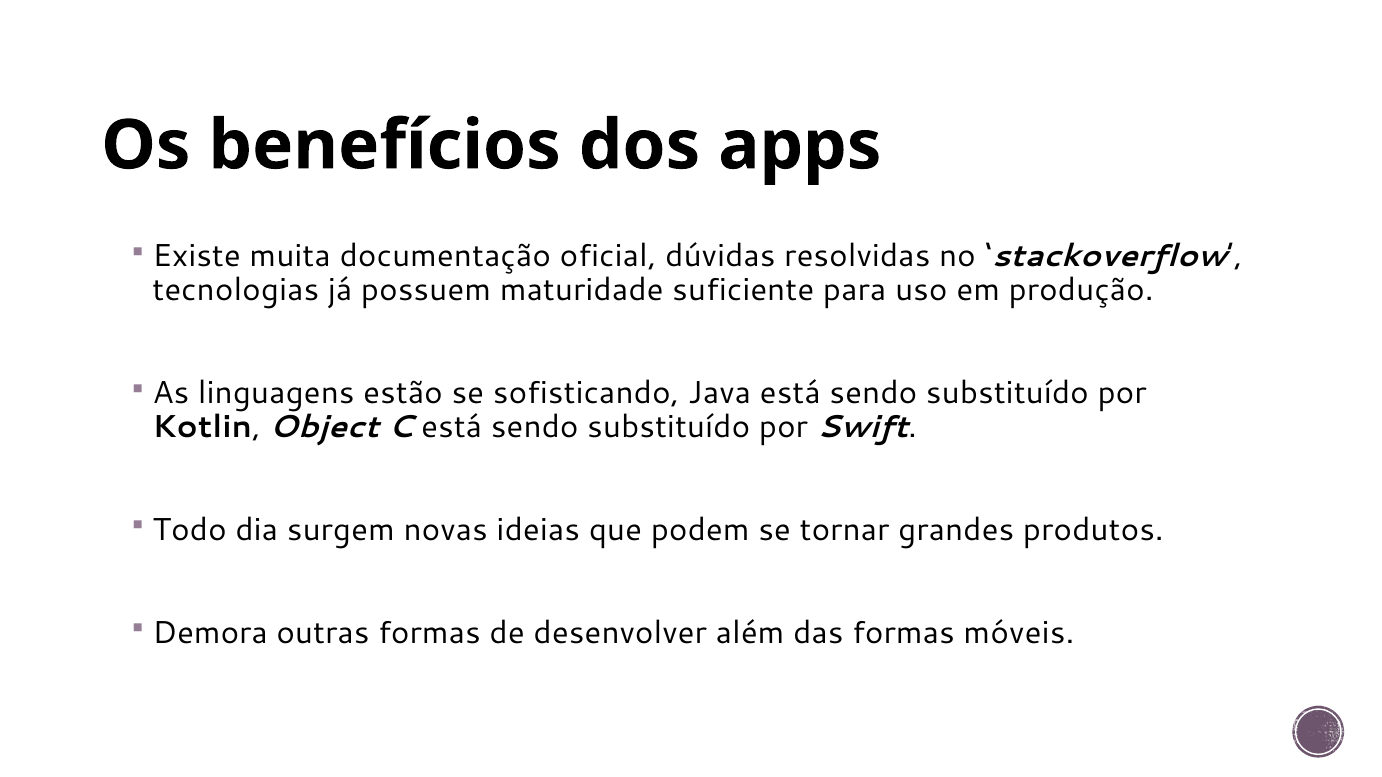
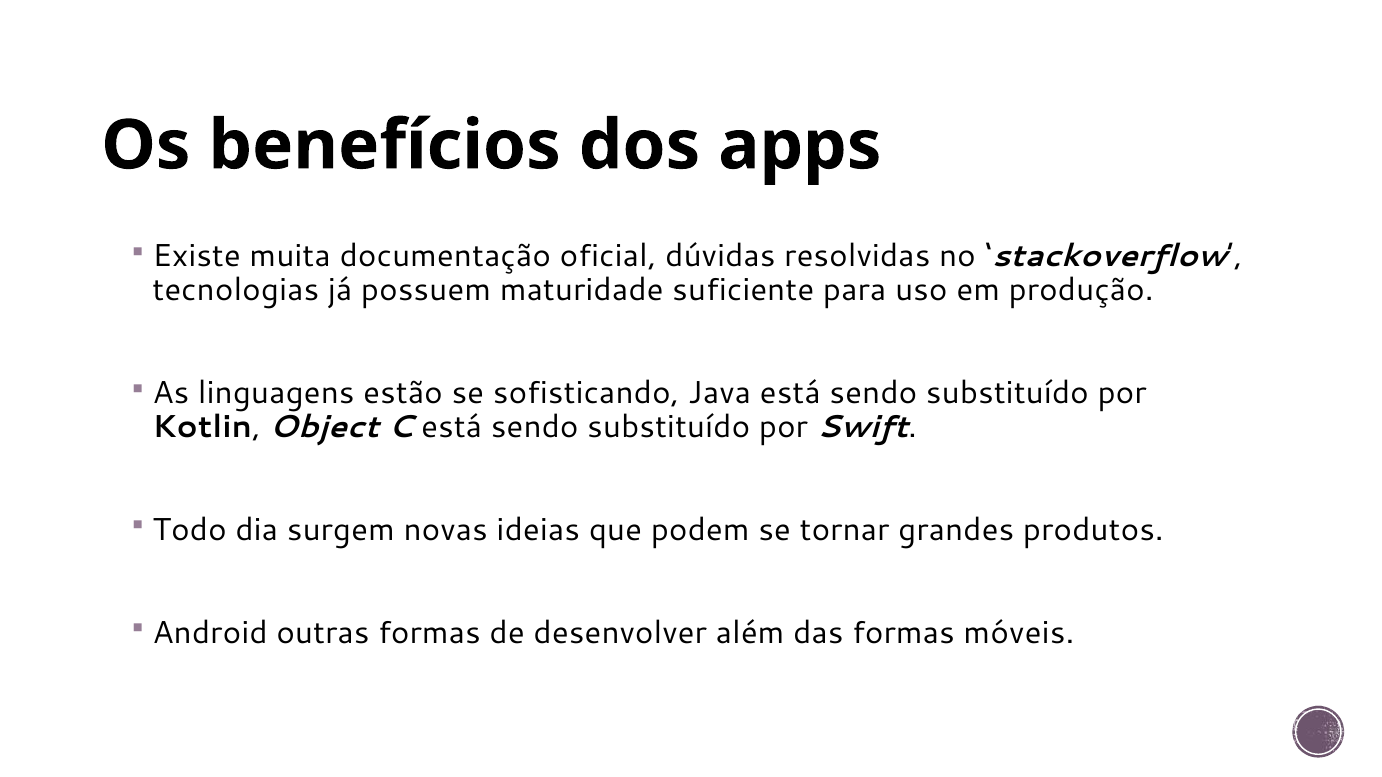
Demora: Demora -> Android (210, 633)
